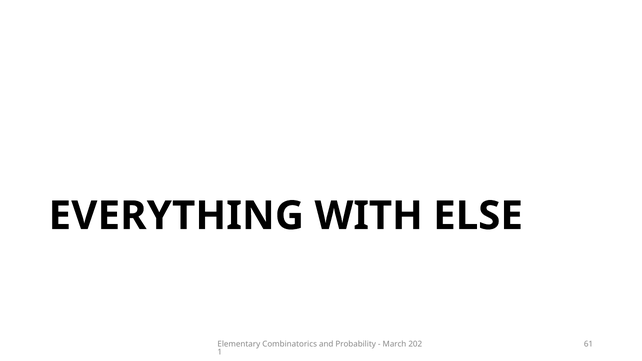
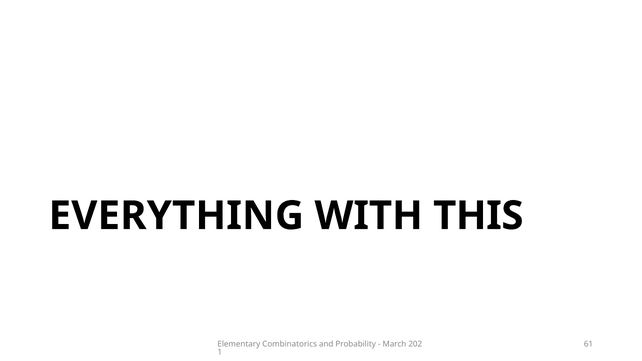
ELSE: ELSE -> THIS (478, 216)
